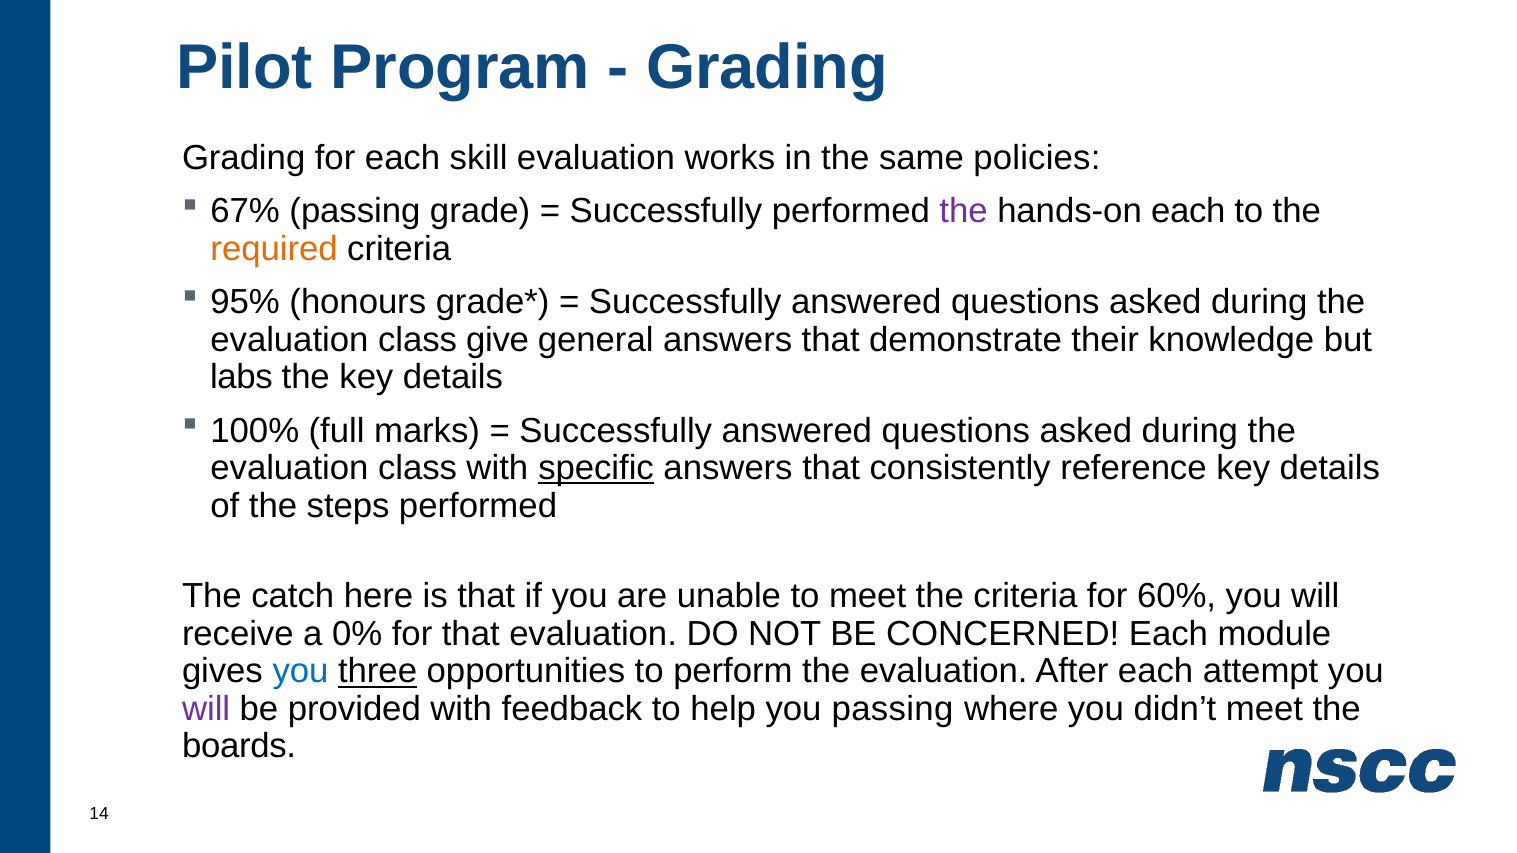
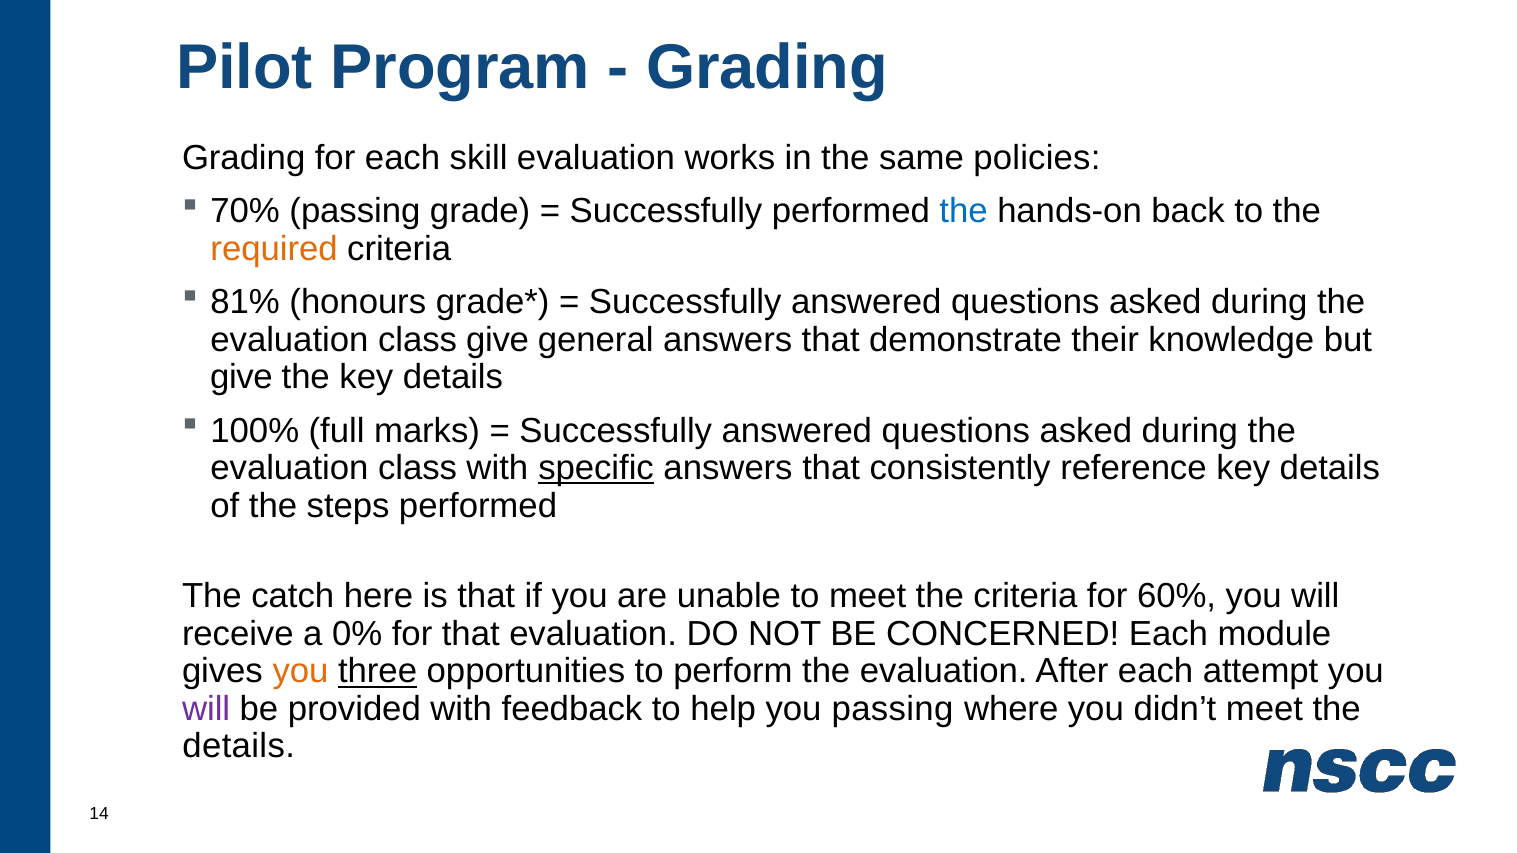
67%: 67% -> 70% (245, 211)
the colour: purple -> blue (964, 211)
hands-on each: each -> back (1188, 211)
95%: 95% -> 81% (245, 302)
labs: labs -> give (241, 377)
you colour: blue -> orange (301, 672)
boards: boards -> details (239, 747)
